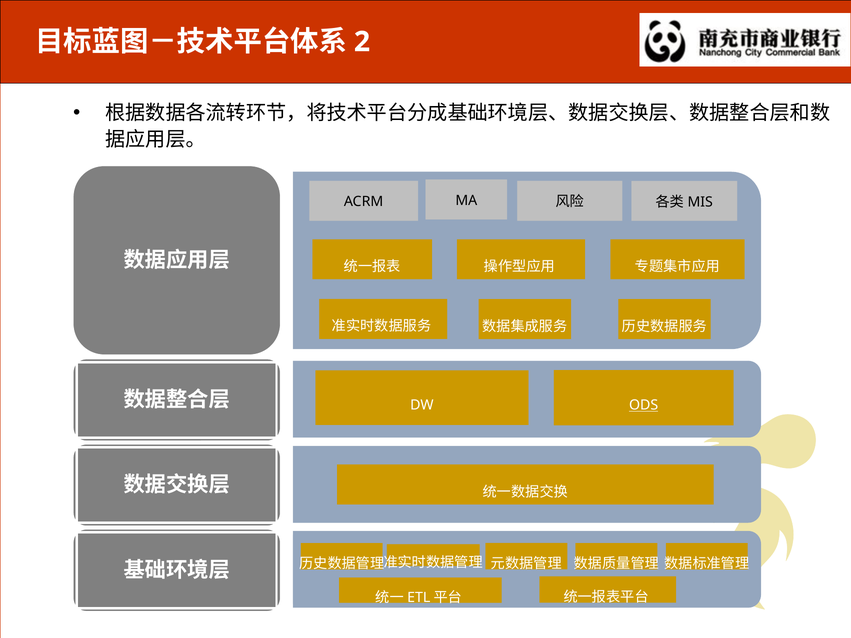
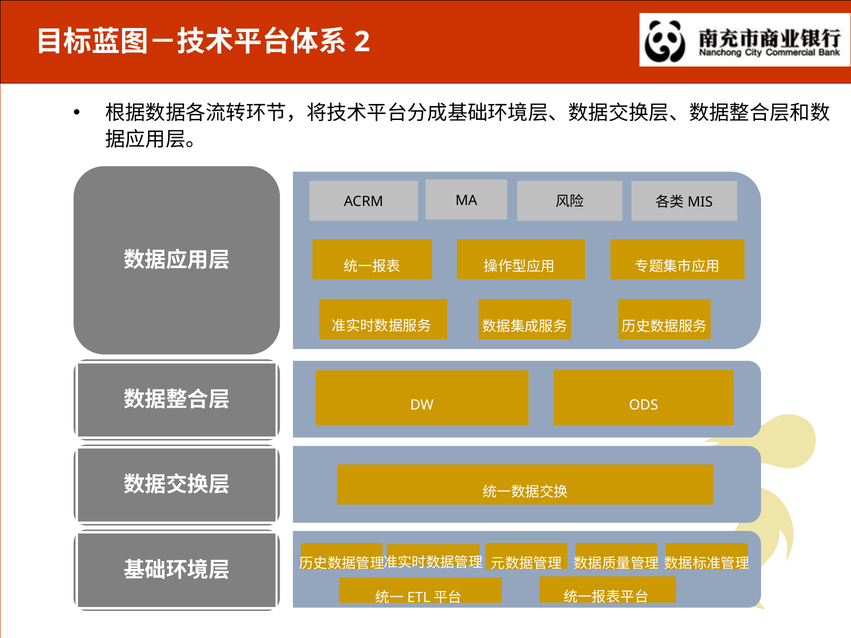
ODS underline: present -> none (644, 405)
